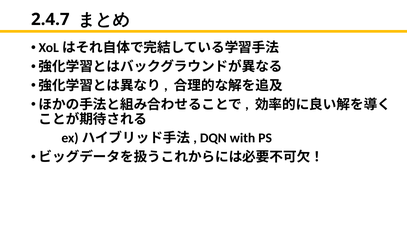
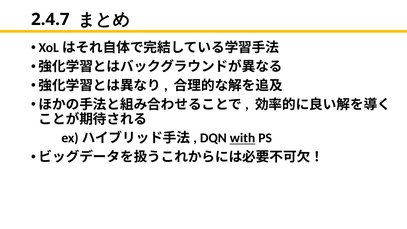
with underline: none -> present (243, 138)
